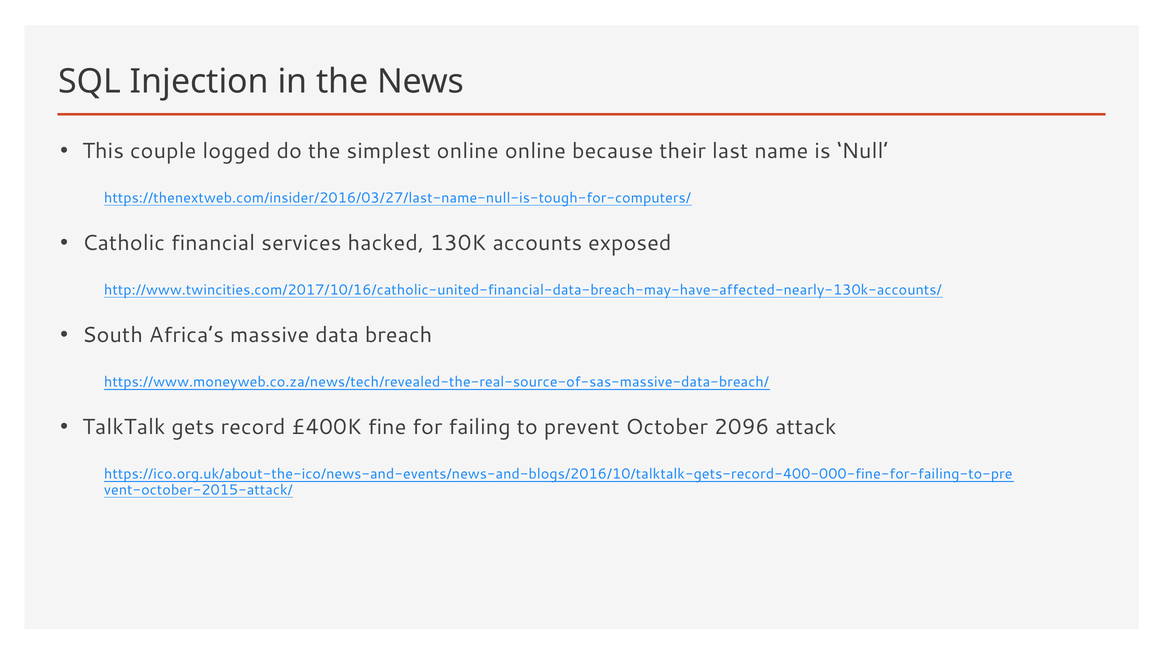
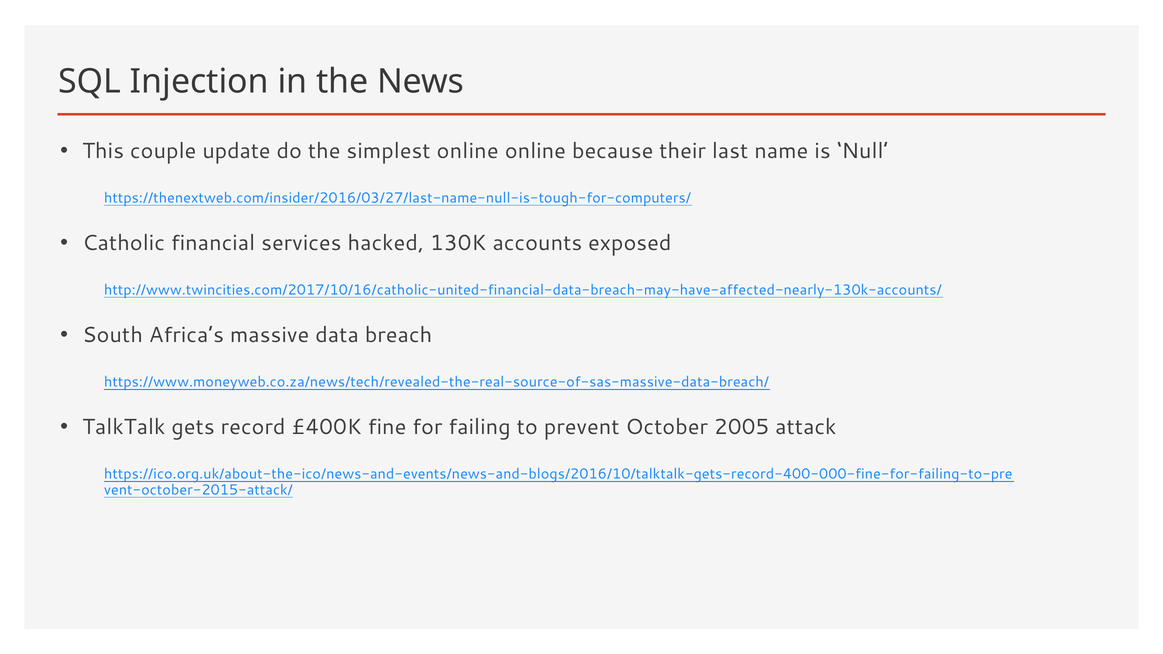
logged: logged -> update (236, 151)
2096: 2096 -> 2005 (742, 427)
